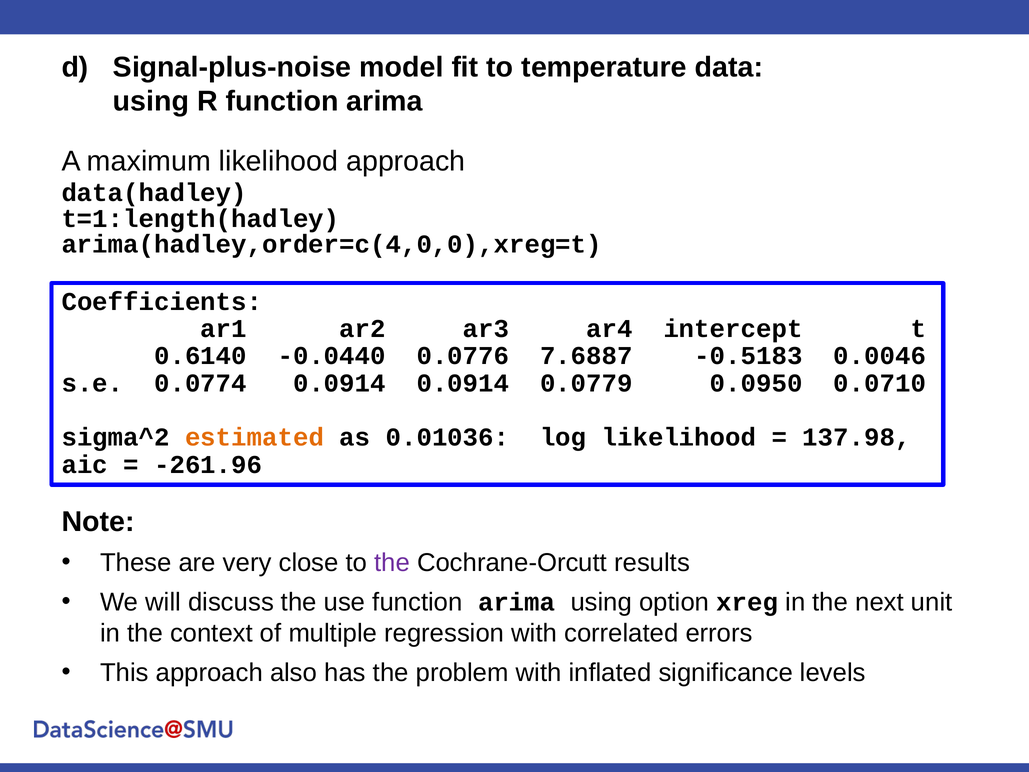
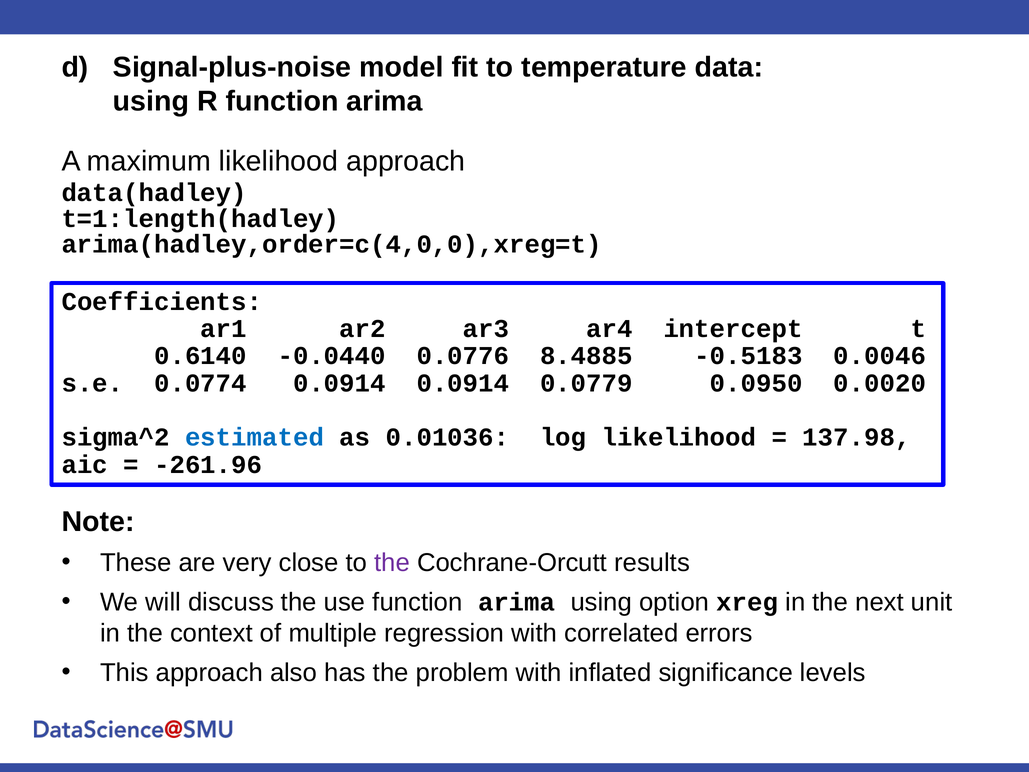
7.6887: 7.6887 -> 8.4885 (586, 356)
0.0710: 0.0710 -> 0.0020 (880, 383)
estimated colour: orange -> blue (255, 437)
